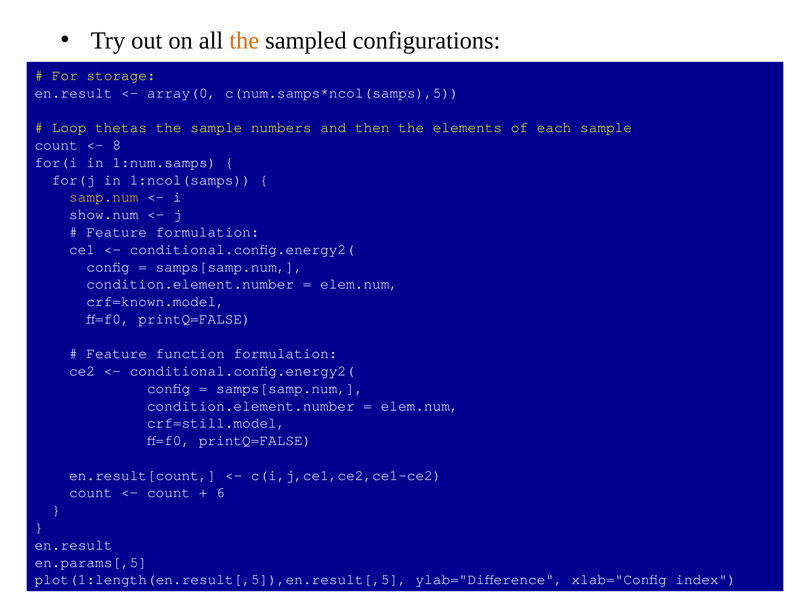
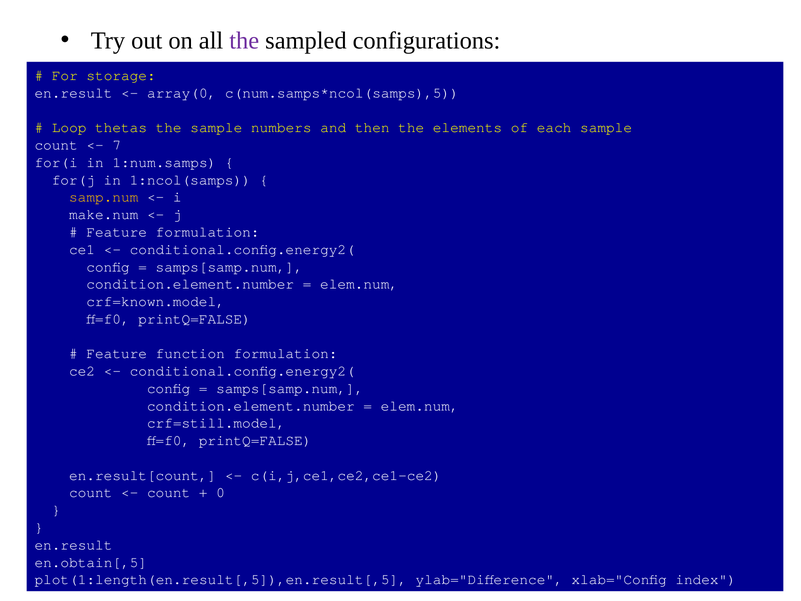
the colour: orange -> purple (244, 41)
8: 8 -> 7 (117, 145)
show.num: show.num -> make.num (104, 214)
6: 6 -> 0 (221, 493)
en.params[,5: en.params[,5 -> en.obtain[,5 (91, 562)
